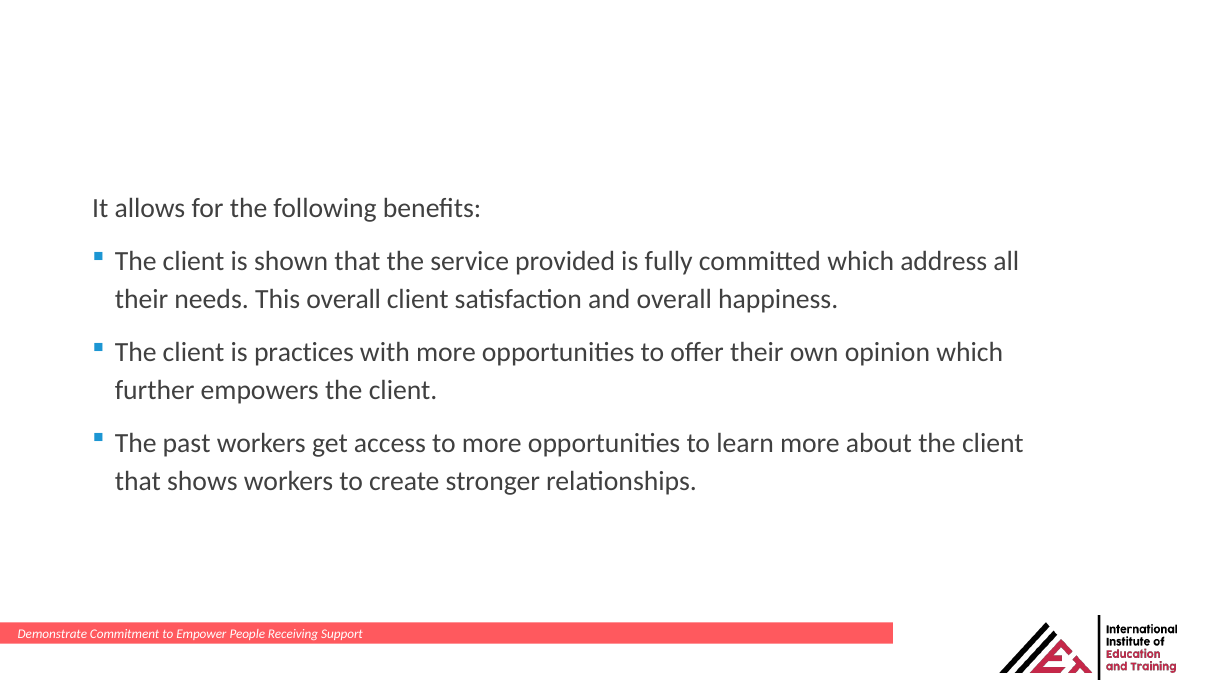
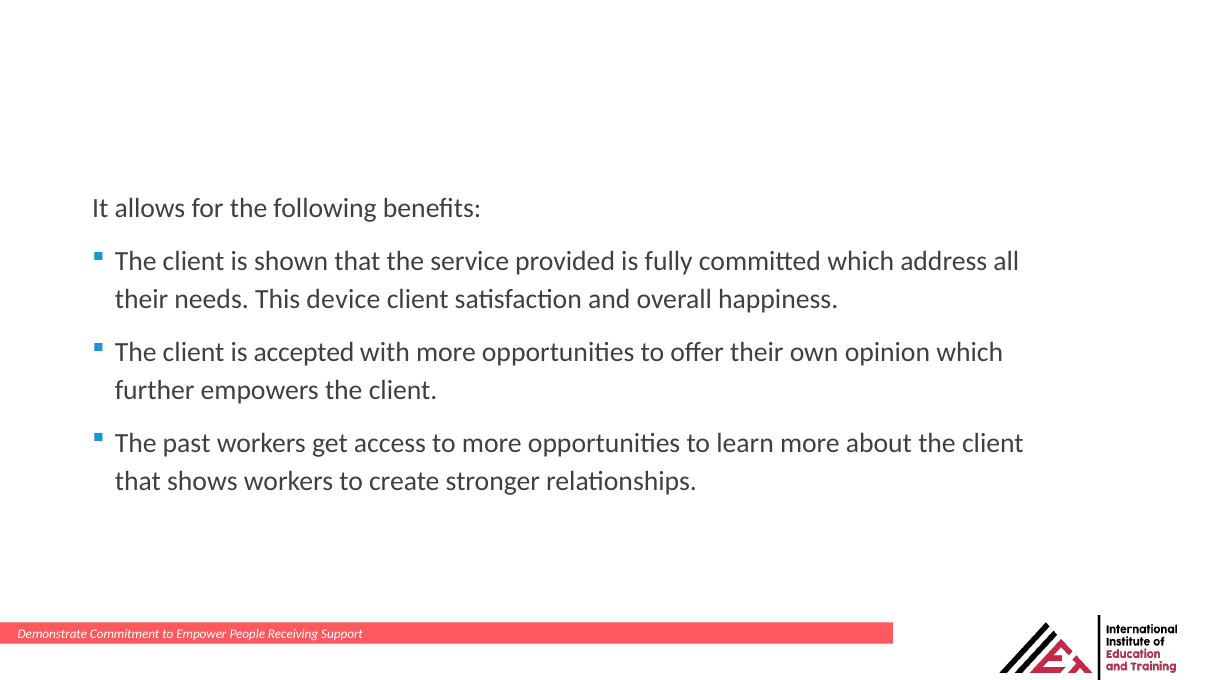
This overall: overall -> device (343, 300)
practices: practices -> accepted (304, 353)
